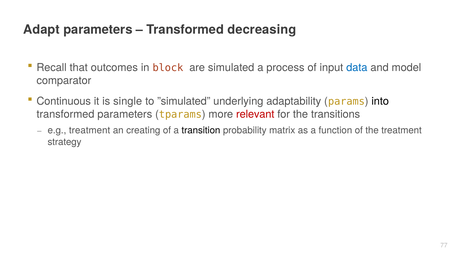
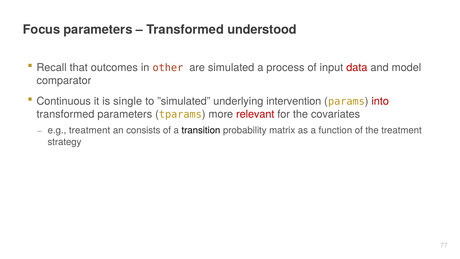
Adapt: Adapt -> Focus (42, 30)
decreasing: decreasing -> understood (262, 30)
block: block -> other (168, 68)
data colour: blue -> red (357, 67)
adaptability: adaptability -> intervention (294, 101)
into colour: black -> red (380, 101)
transitions: transitions -> covariates (336, 114)
creating: creating -> consists (143, 130)
